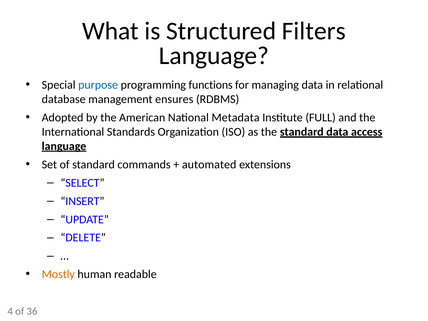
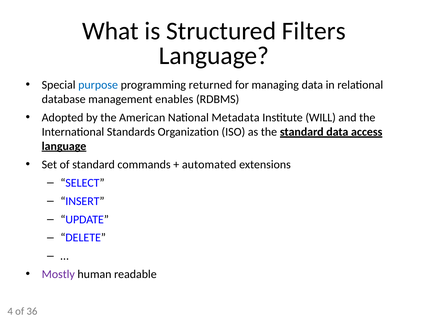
functions: functions -> returned (210, 85)
ensures: ensures -> enables (174, 99)
FULL: FULL -> WILL (321, 118)
Mostly colour: orange -> purple (58, 274)
